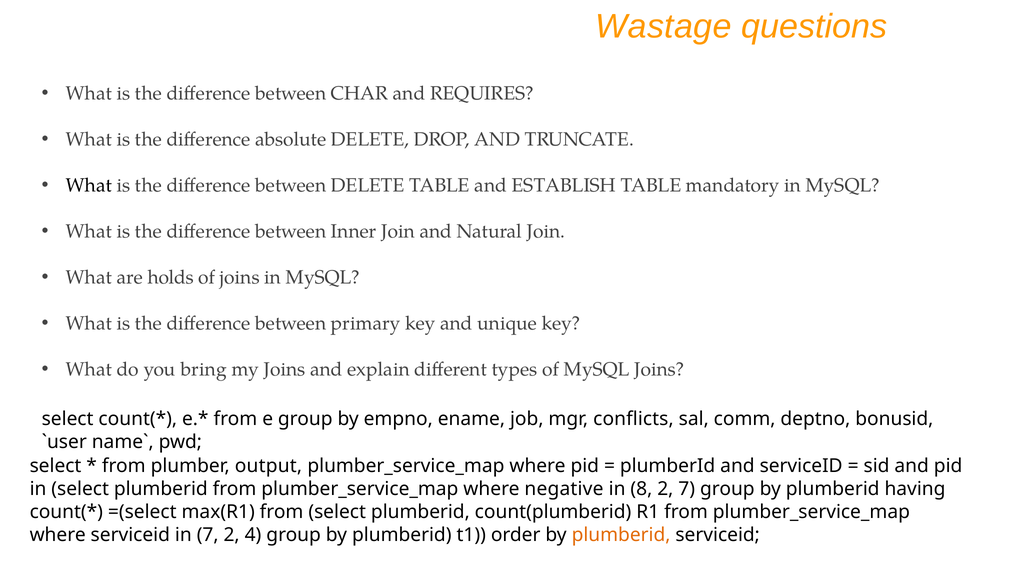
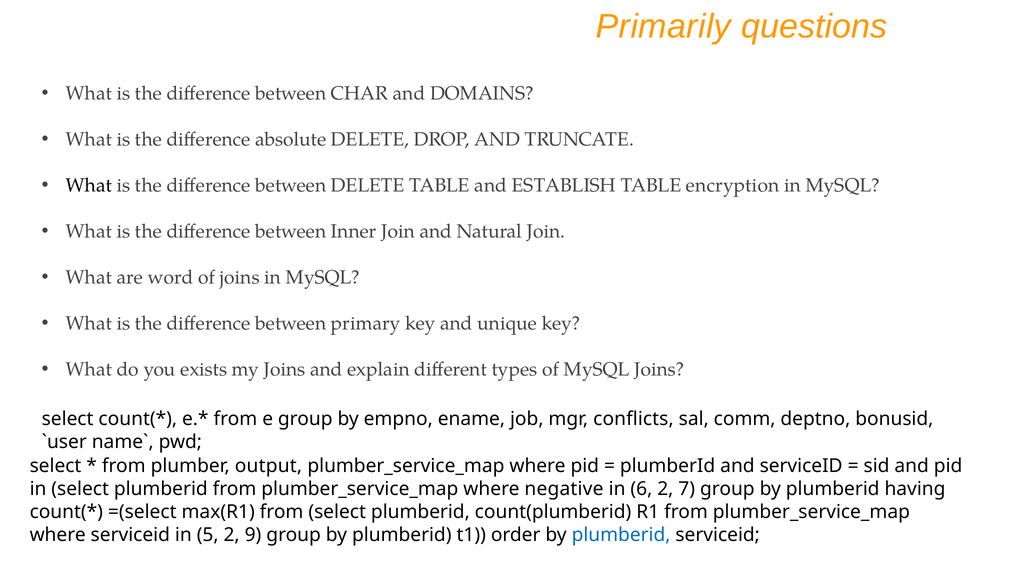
Wastage: Wastage -> Primarily (663, 27)
REQUIRES: REQUIRES -> DOMAINS (482, 93)
mandatory: mandatory -> encryption (733, 185)
holds: holds -> word (171, 277)
bring: bring -> exists (204, 370)
8: 8 -> 6 (641, 489)
in 7: 7 -> 5 (208, 535)
4: 4 -> 9 (253, 535)
plumberid colour: orange -> blue (621, 535)
